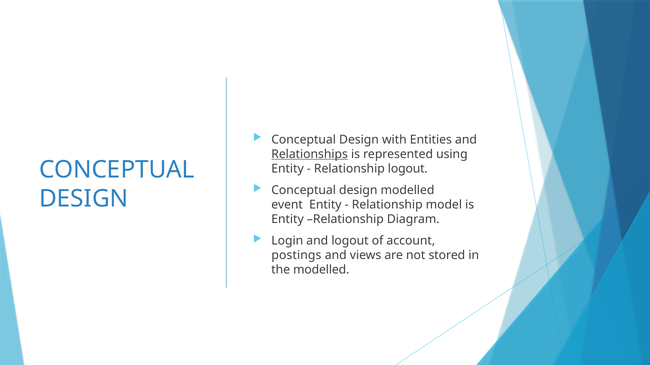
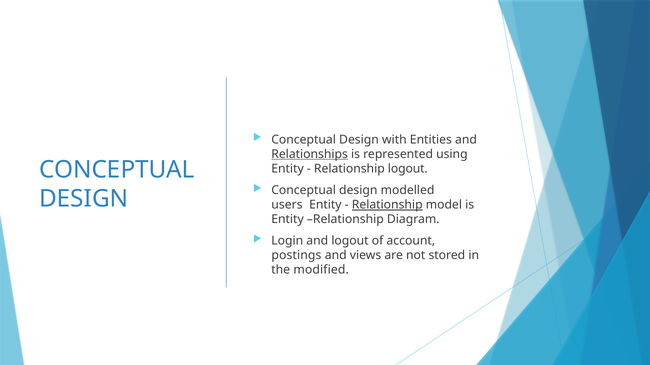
event: event -> users (287, 205)
Relationship underline: none -> present (387, 205)
the modelled: modelled -> modified (321, 270)
